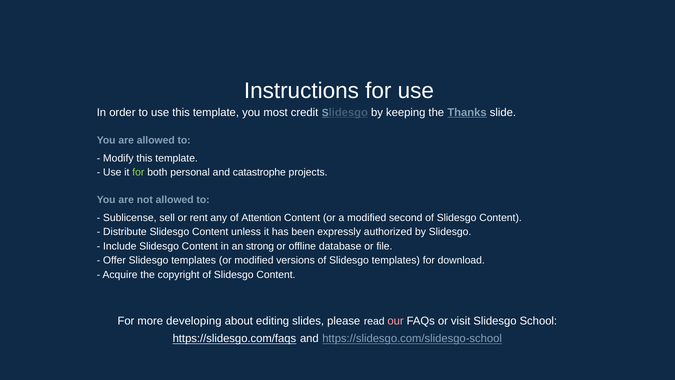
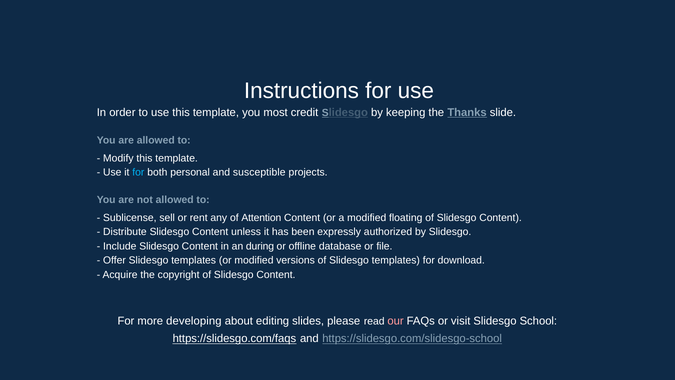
for colour: light green -> light blue (138, 172)
catastrophe: catastrophe -> susceptible (259, 172)
second: second -> floating (406, 218)
strong: strong -> during (260, 246)
